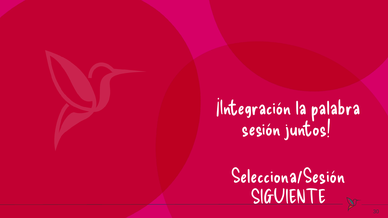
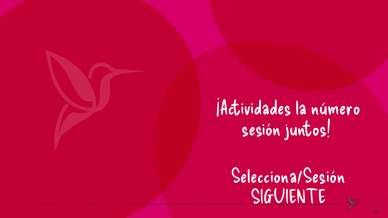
¡Integración: ¡Integración -> ¡Actividades (254, 108)
palabra: palabra -> número (336, 108)
